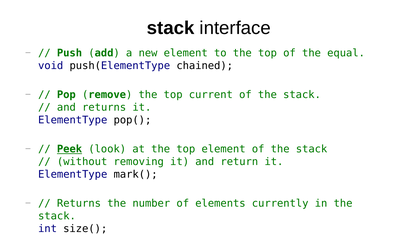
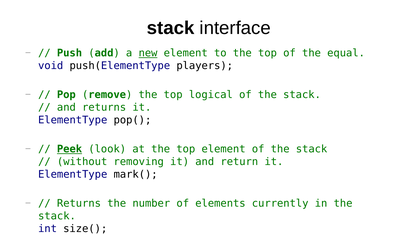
new underline: none -> present (148, 53)
chained: chained -> players (205, 66)
current: current -> logical (211, 95)
